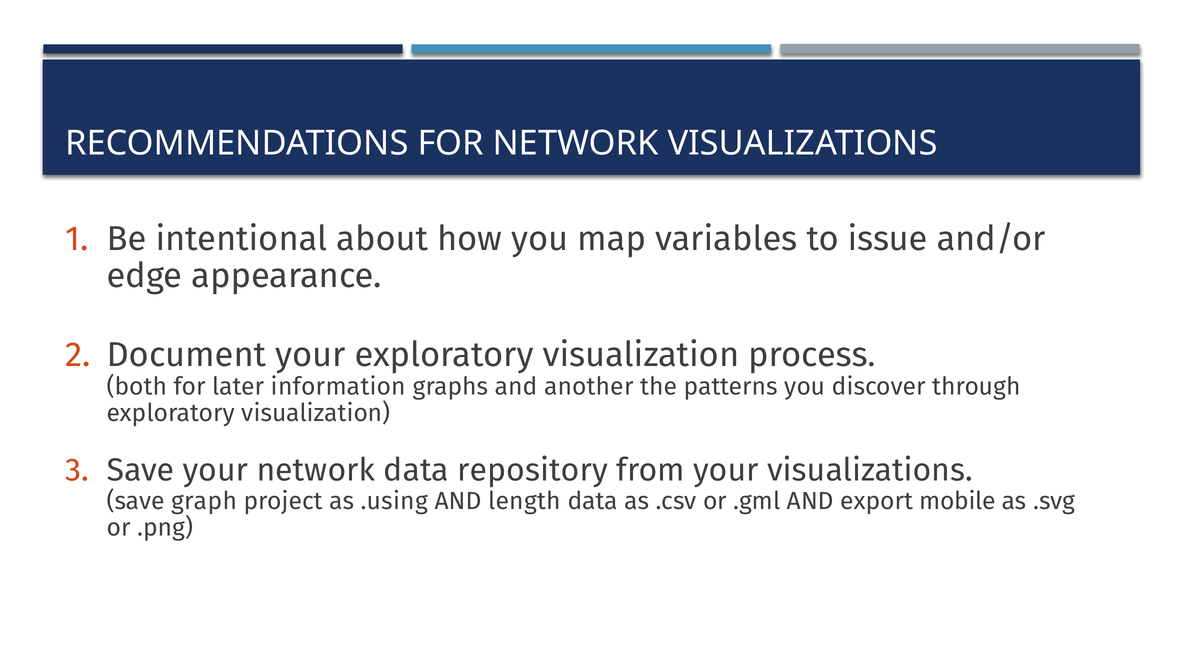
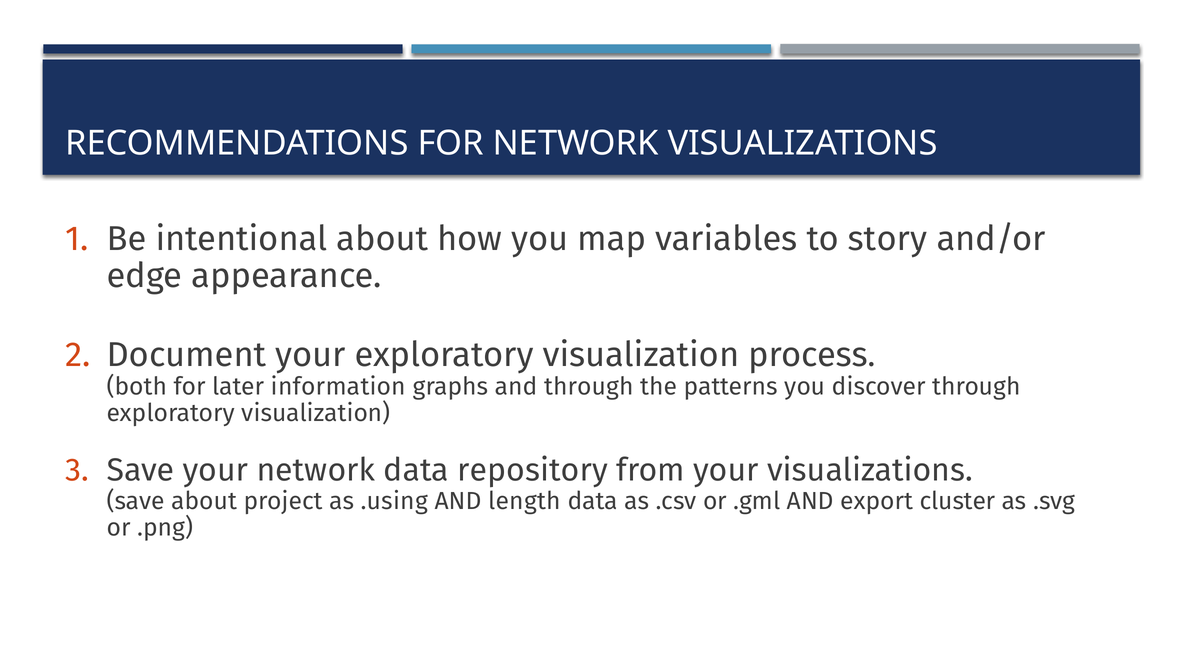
issue: issue -> story (887, 239)
and another: another -> through (589, 387)
save graph: graph -> about (204, 501)
mobile: mobile -> cluster (958, 501)
